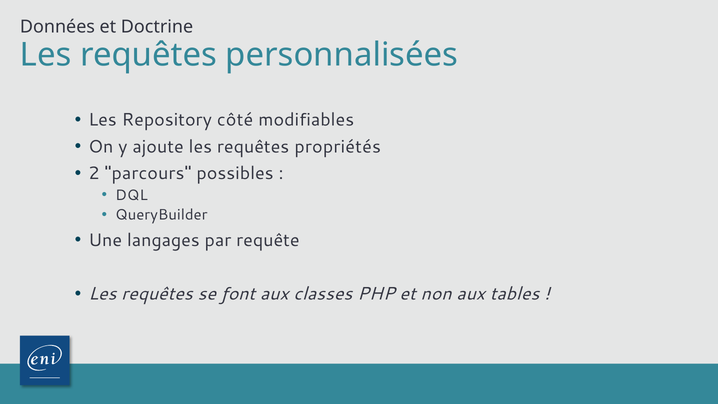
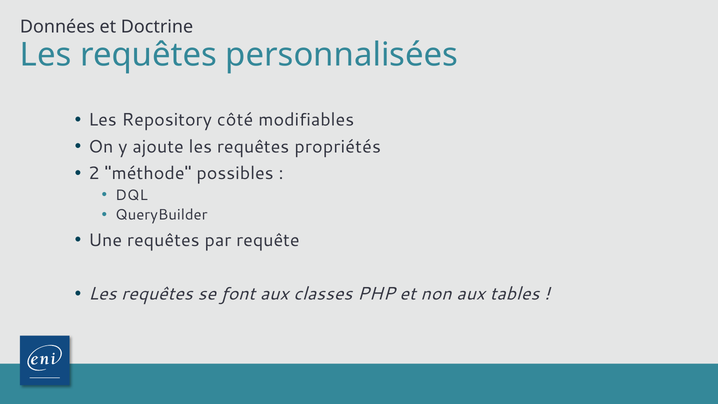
parcours: parcours -> méthode (148, 174)
Une langages: langages -> requêtes (163, 240)
